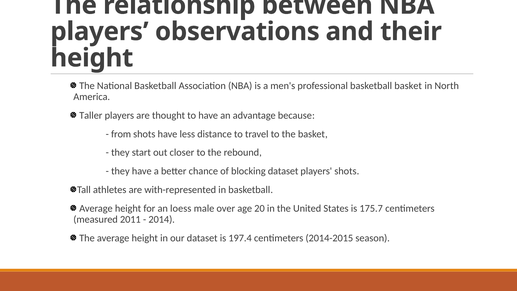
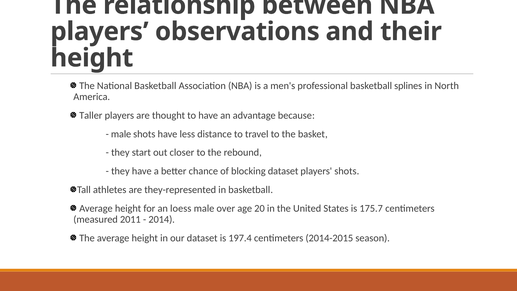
basketball basket: basket -> splines (408, 86)
from: from -> male (121, 134)
with-represented: with-represented -> they-represented (180, 190)
